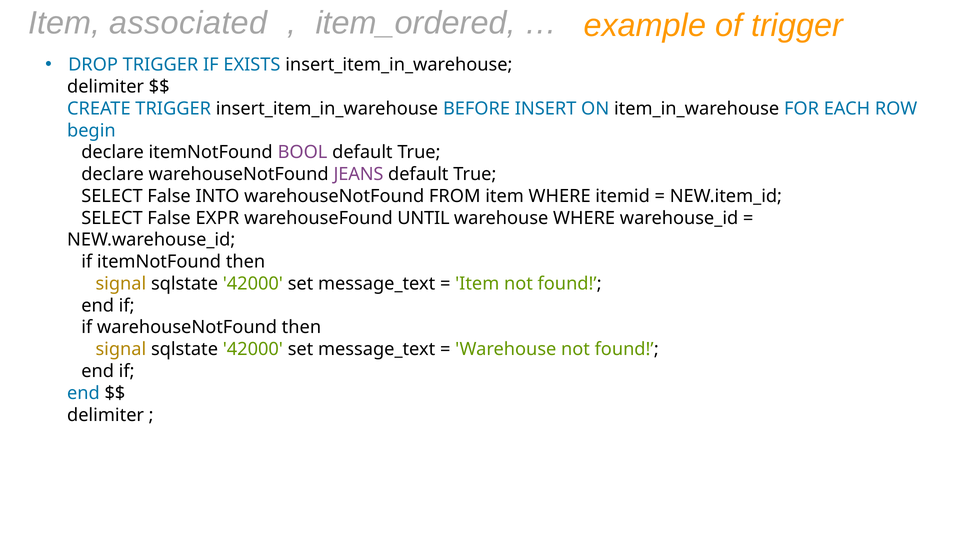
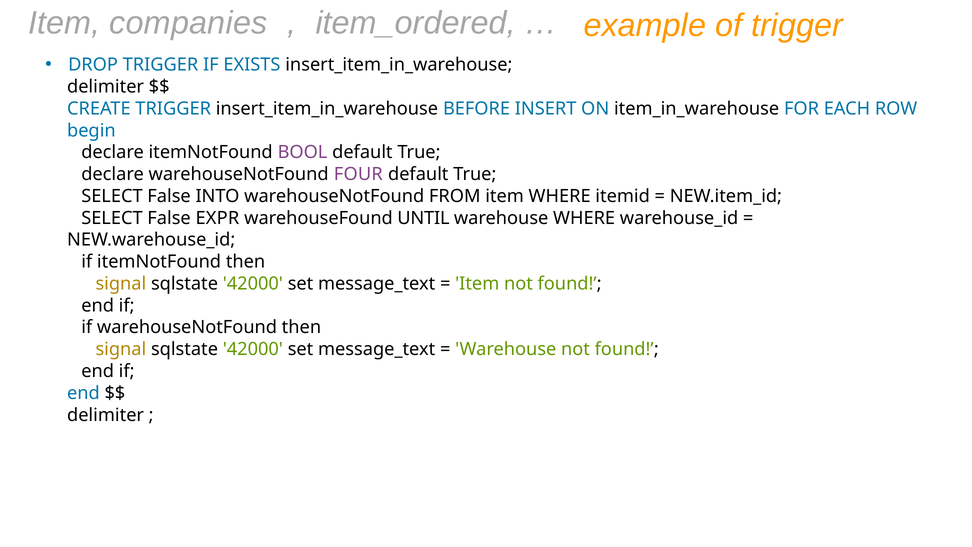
associated: associated -> companies (188, 23)
JEANS: JEANS -> FOUR (358, 174)
